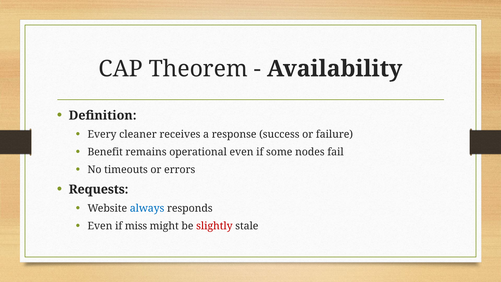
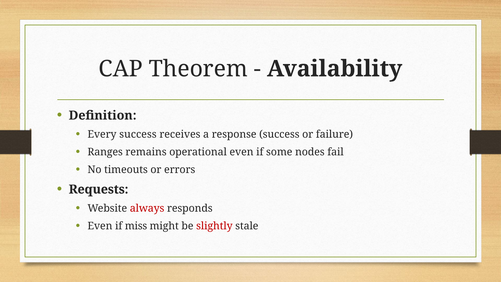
Every cleaner: cleaner -> success (138, 134)
Benefit: Benefit -> Ranges (105, 152)
always colour: blue -> red (147, 208)
